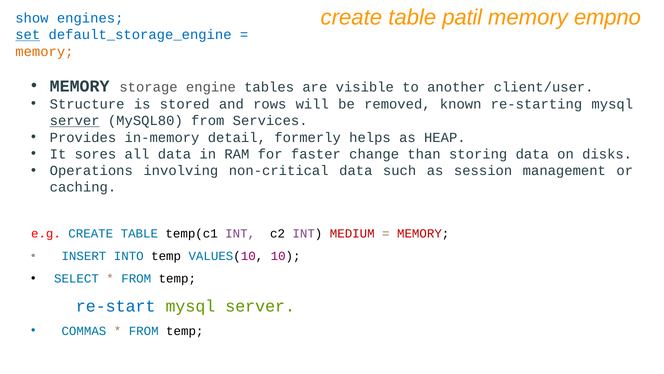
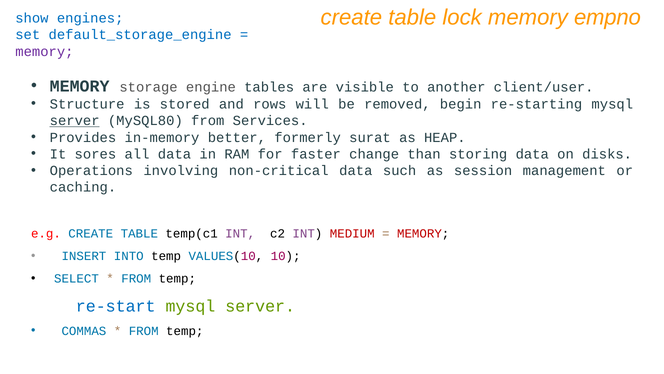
patil: patil -> lock (462, 17)
set underline: present -> none (28, 35)
memory colour: orange -> purple (44, 51)
known: known -> begin (461, 104)
detail: detail -> better (237, 137)
helps: helps -> surat (370, 137)
